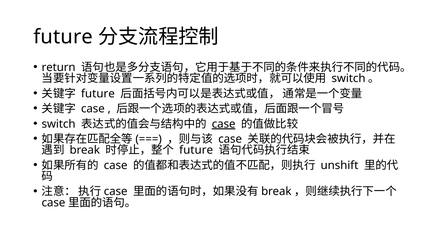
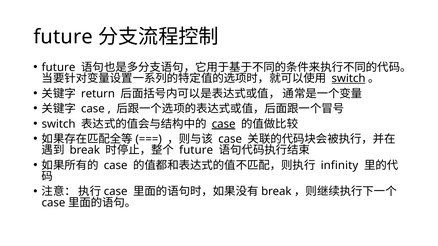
return: return -> future (59, 67)
switch underline: none -> present (349, 79)
future: future -> return (98, 94)
unshift: unshift -> infinity (339, 166)
